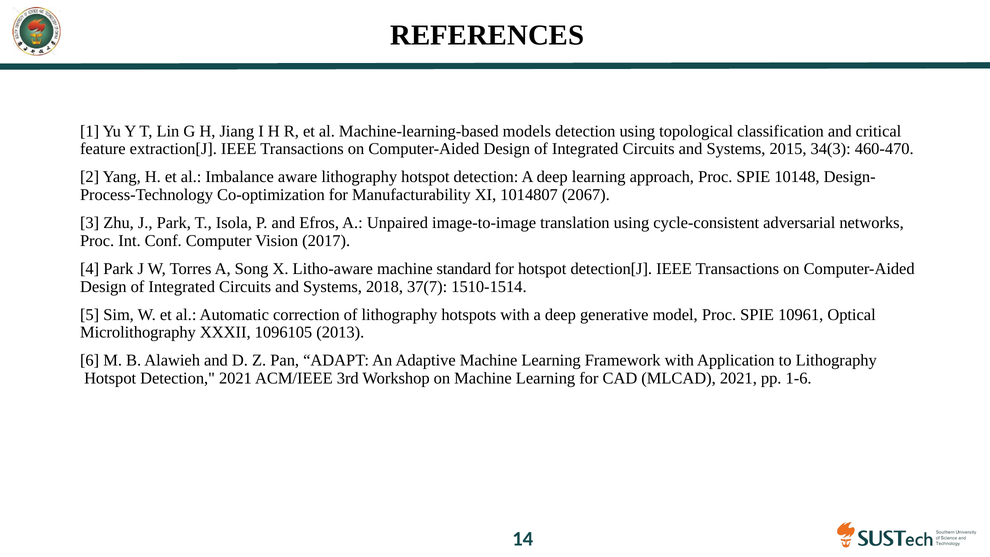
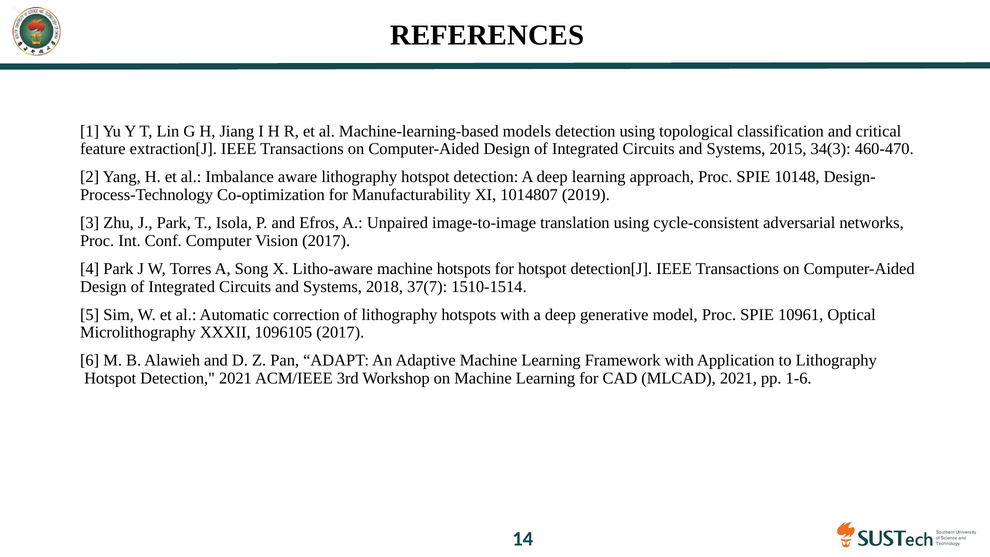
2067: 2067 -> 2019 (586, 195)
machine standard: standard -> hotspots (464, 269)
1096105 2013: 2013 -> 2017 (340, 332)
